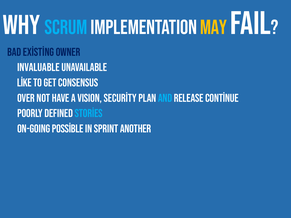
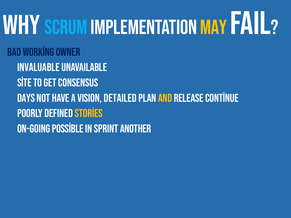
existing: existing -> working (38, 52)
Like: Like -> Site (24, 83)
Over: Over -> Days (26, 98)
security: security -> detaıled (120, 98)
and colour: light blue -> yellow (165, 98)
stories colour: light blue -> yellow (89, 114)
